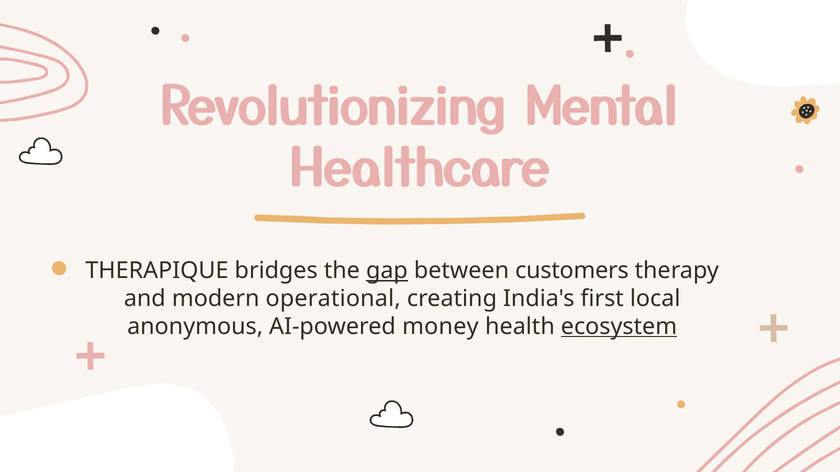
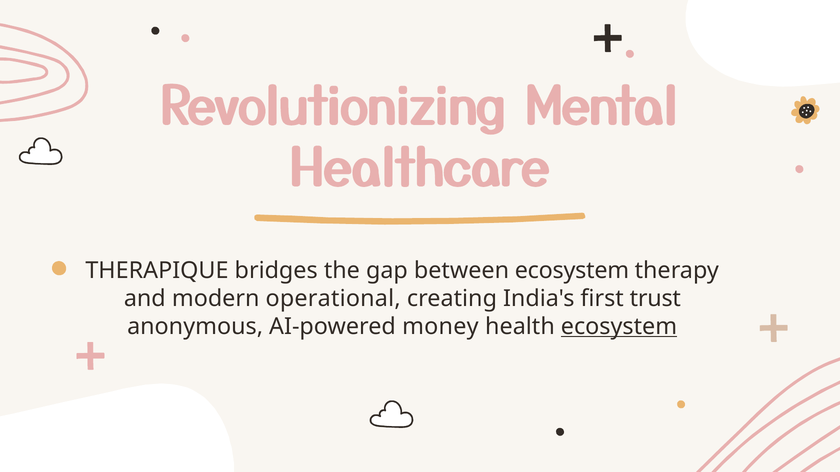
gap underline: present -> none (387, 271)
between customers: customers -> ecosystem (572, 271)
local: local -> trust (655, 299)
